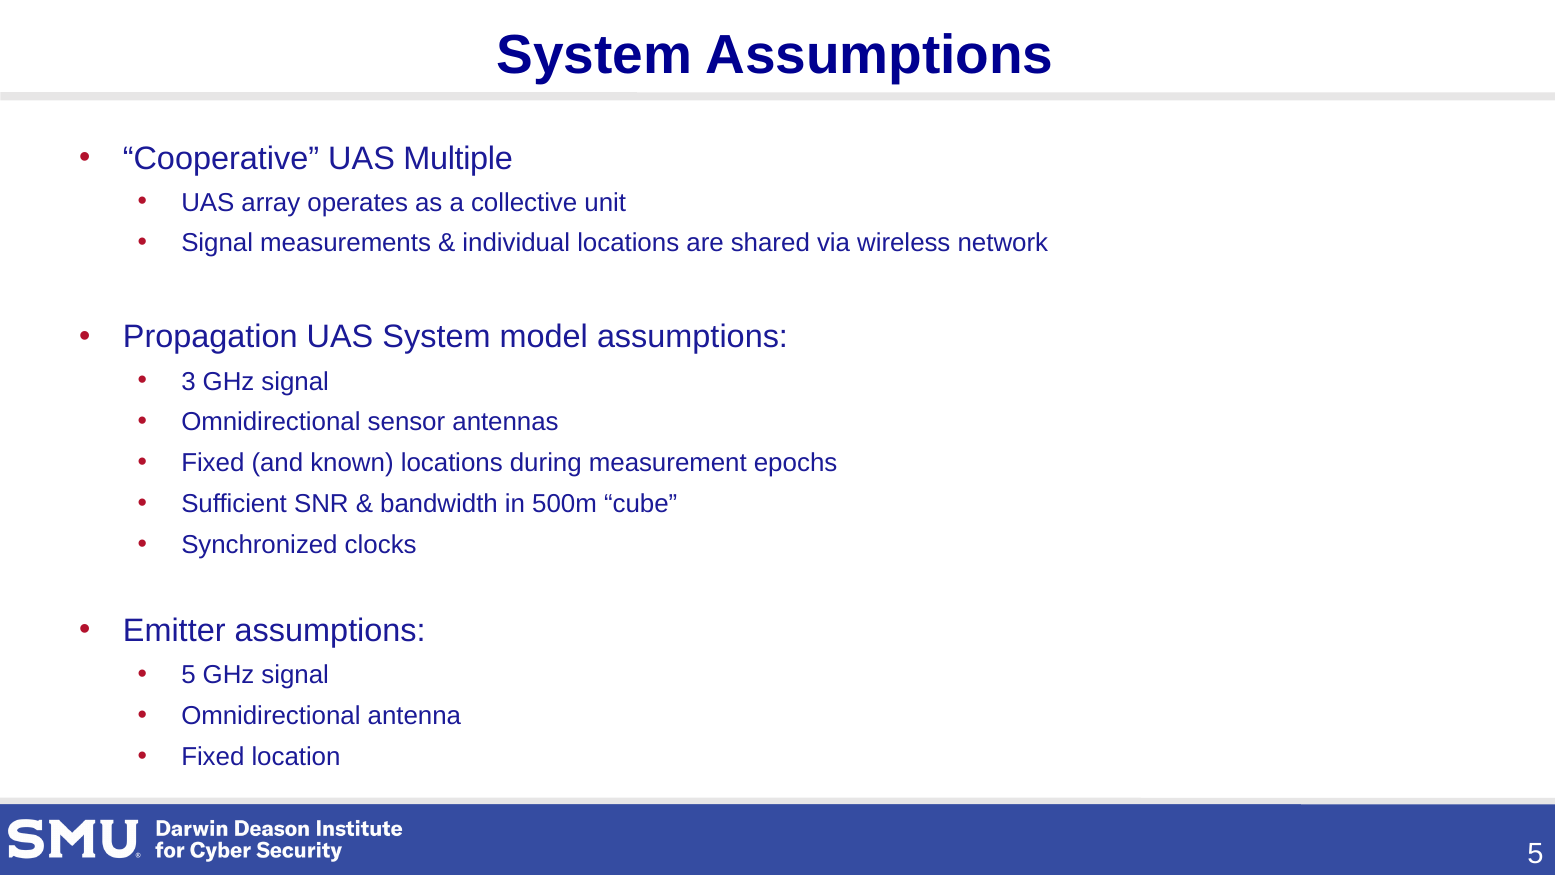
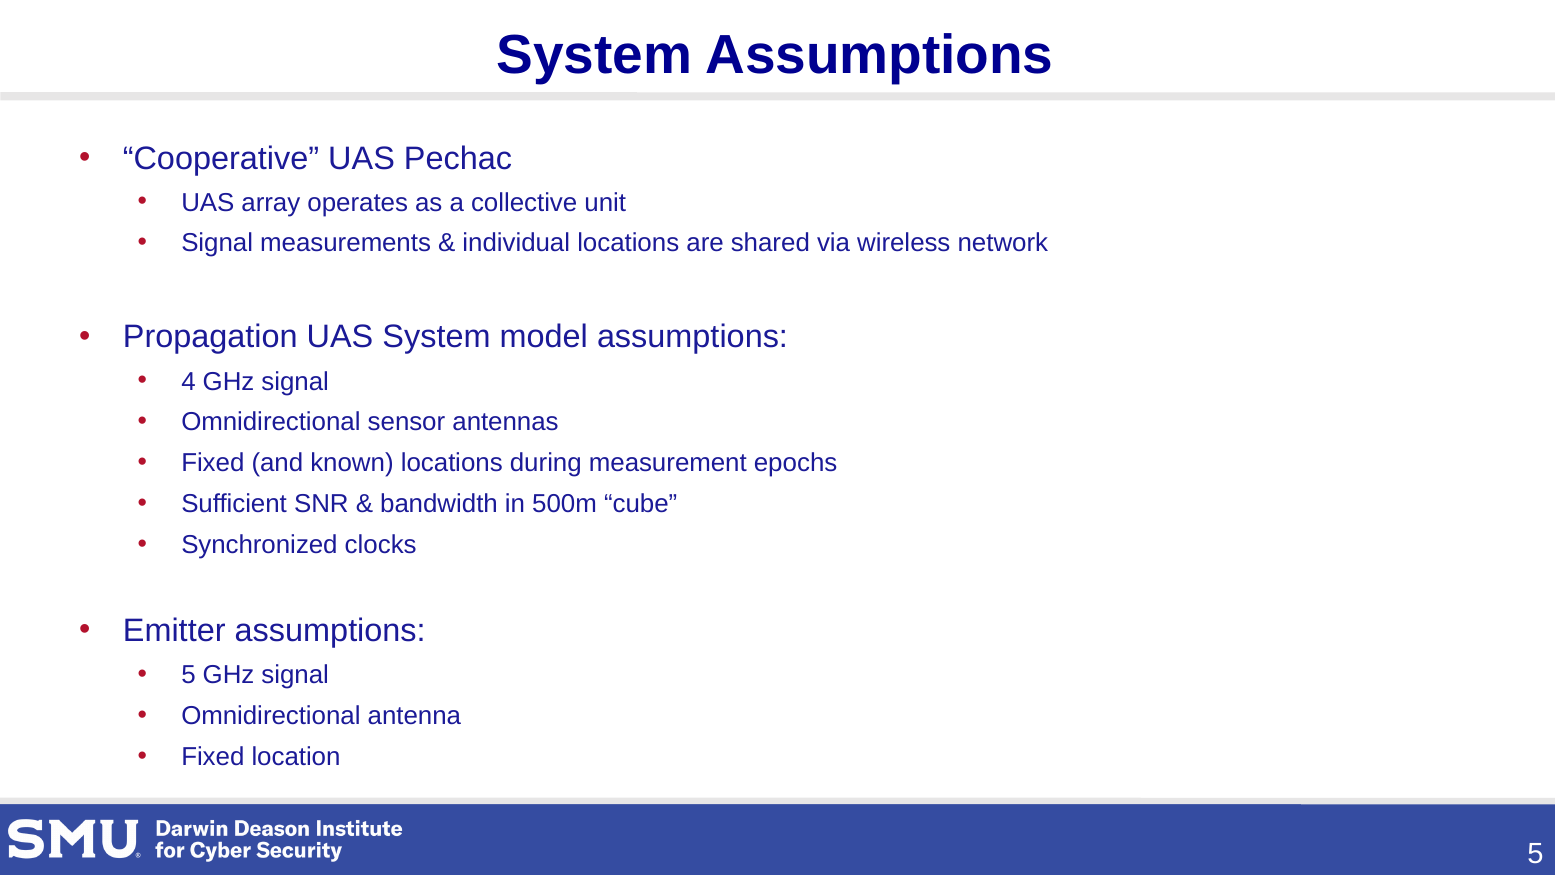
Multiple: Multiple -> Pechac (458, 158)
3: 3 -> 4 (188, 381)
